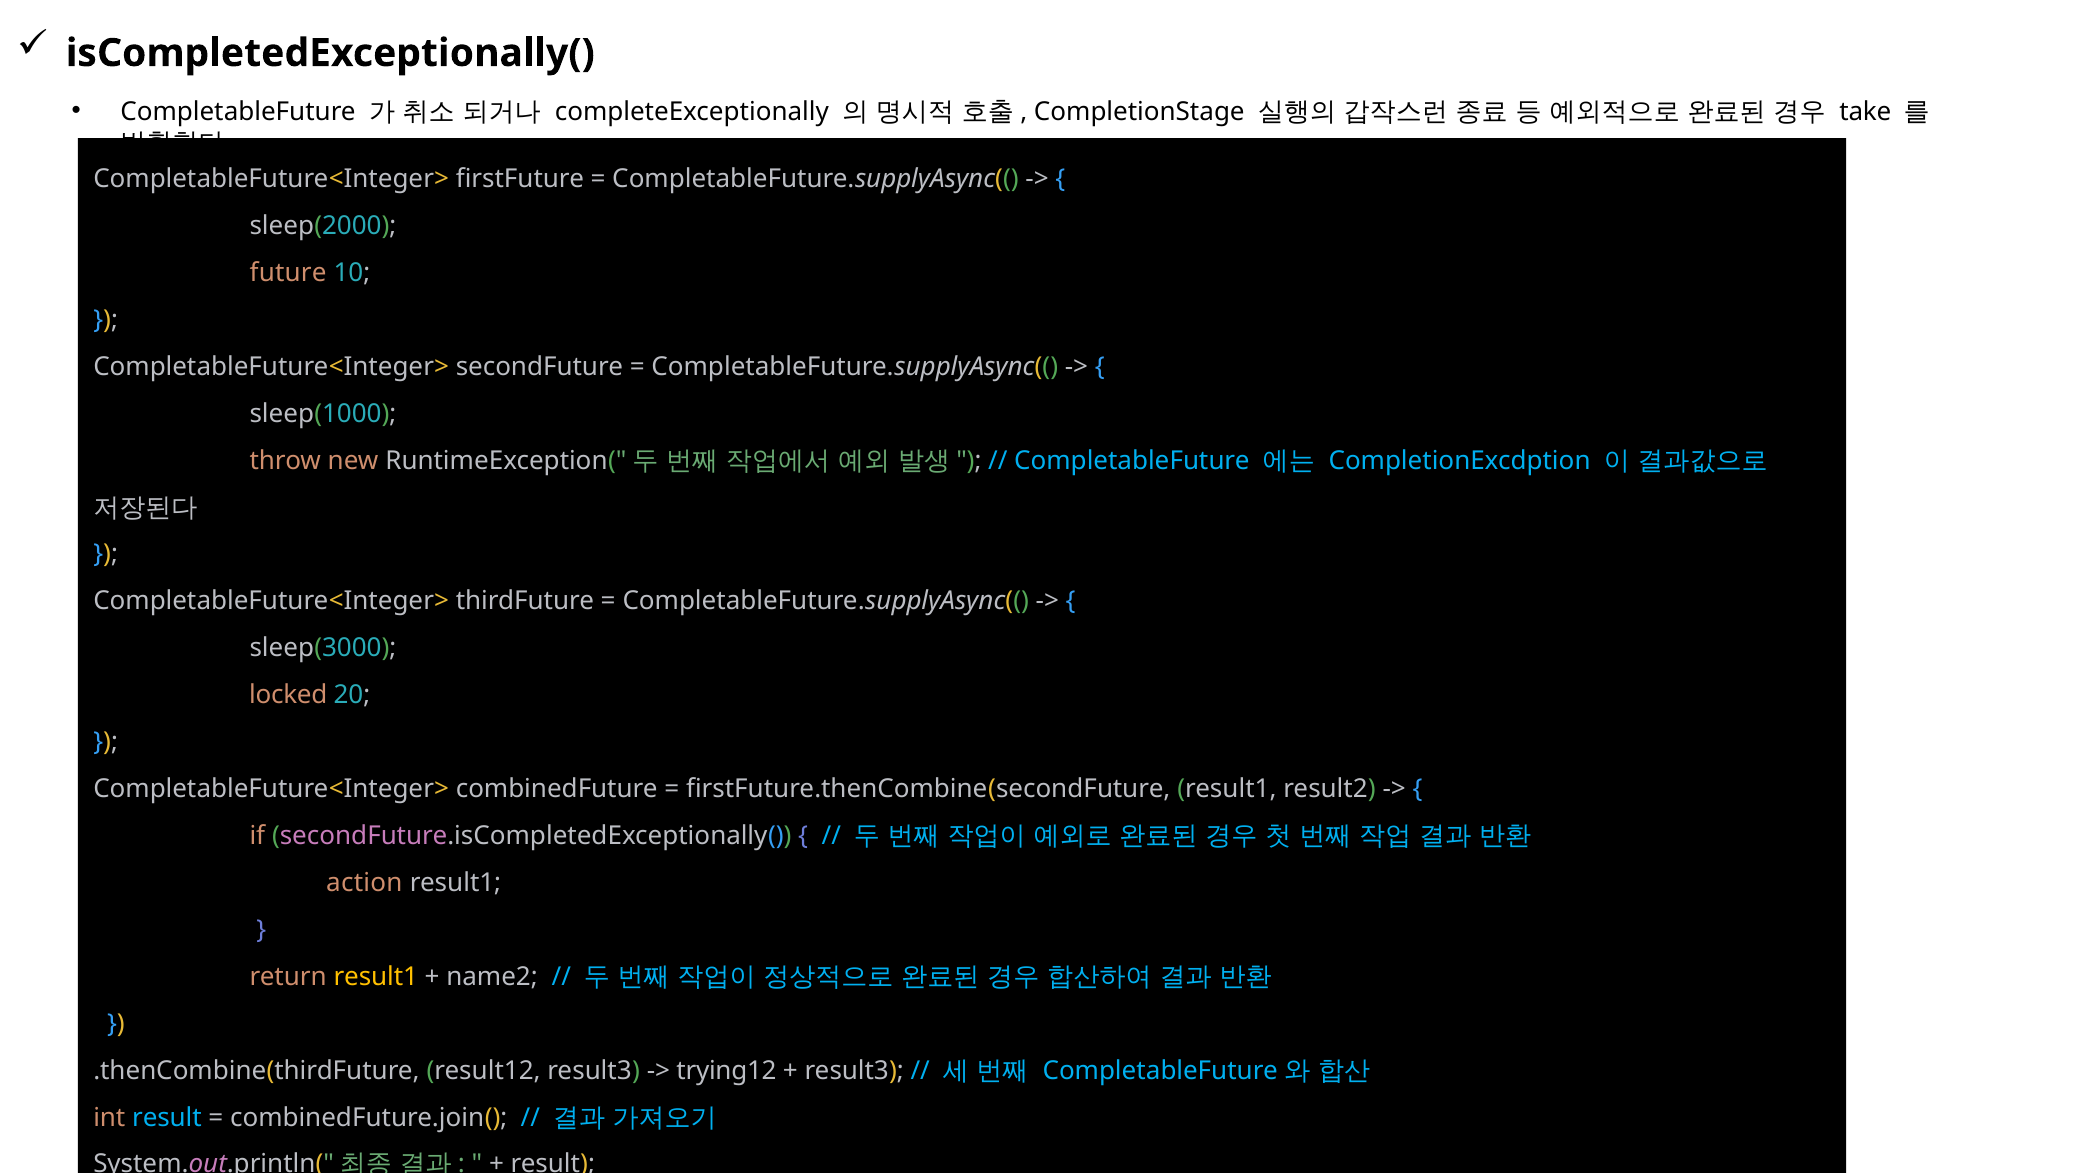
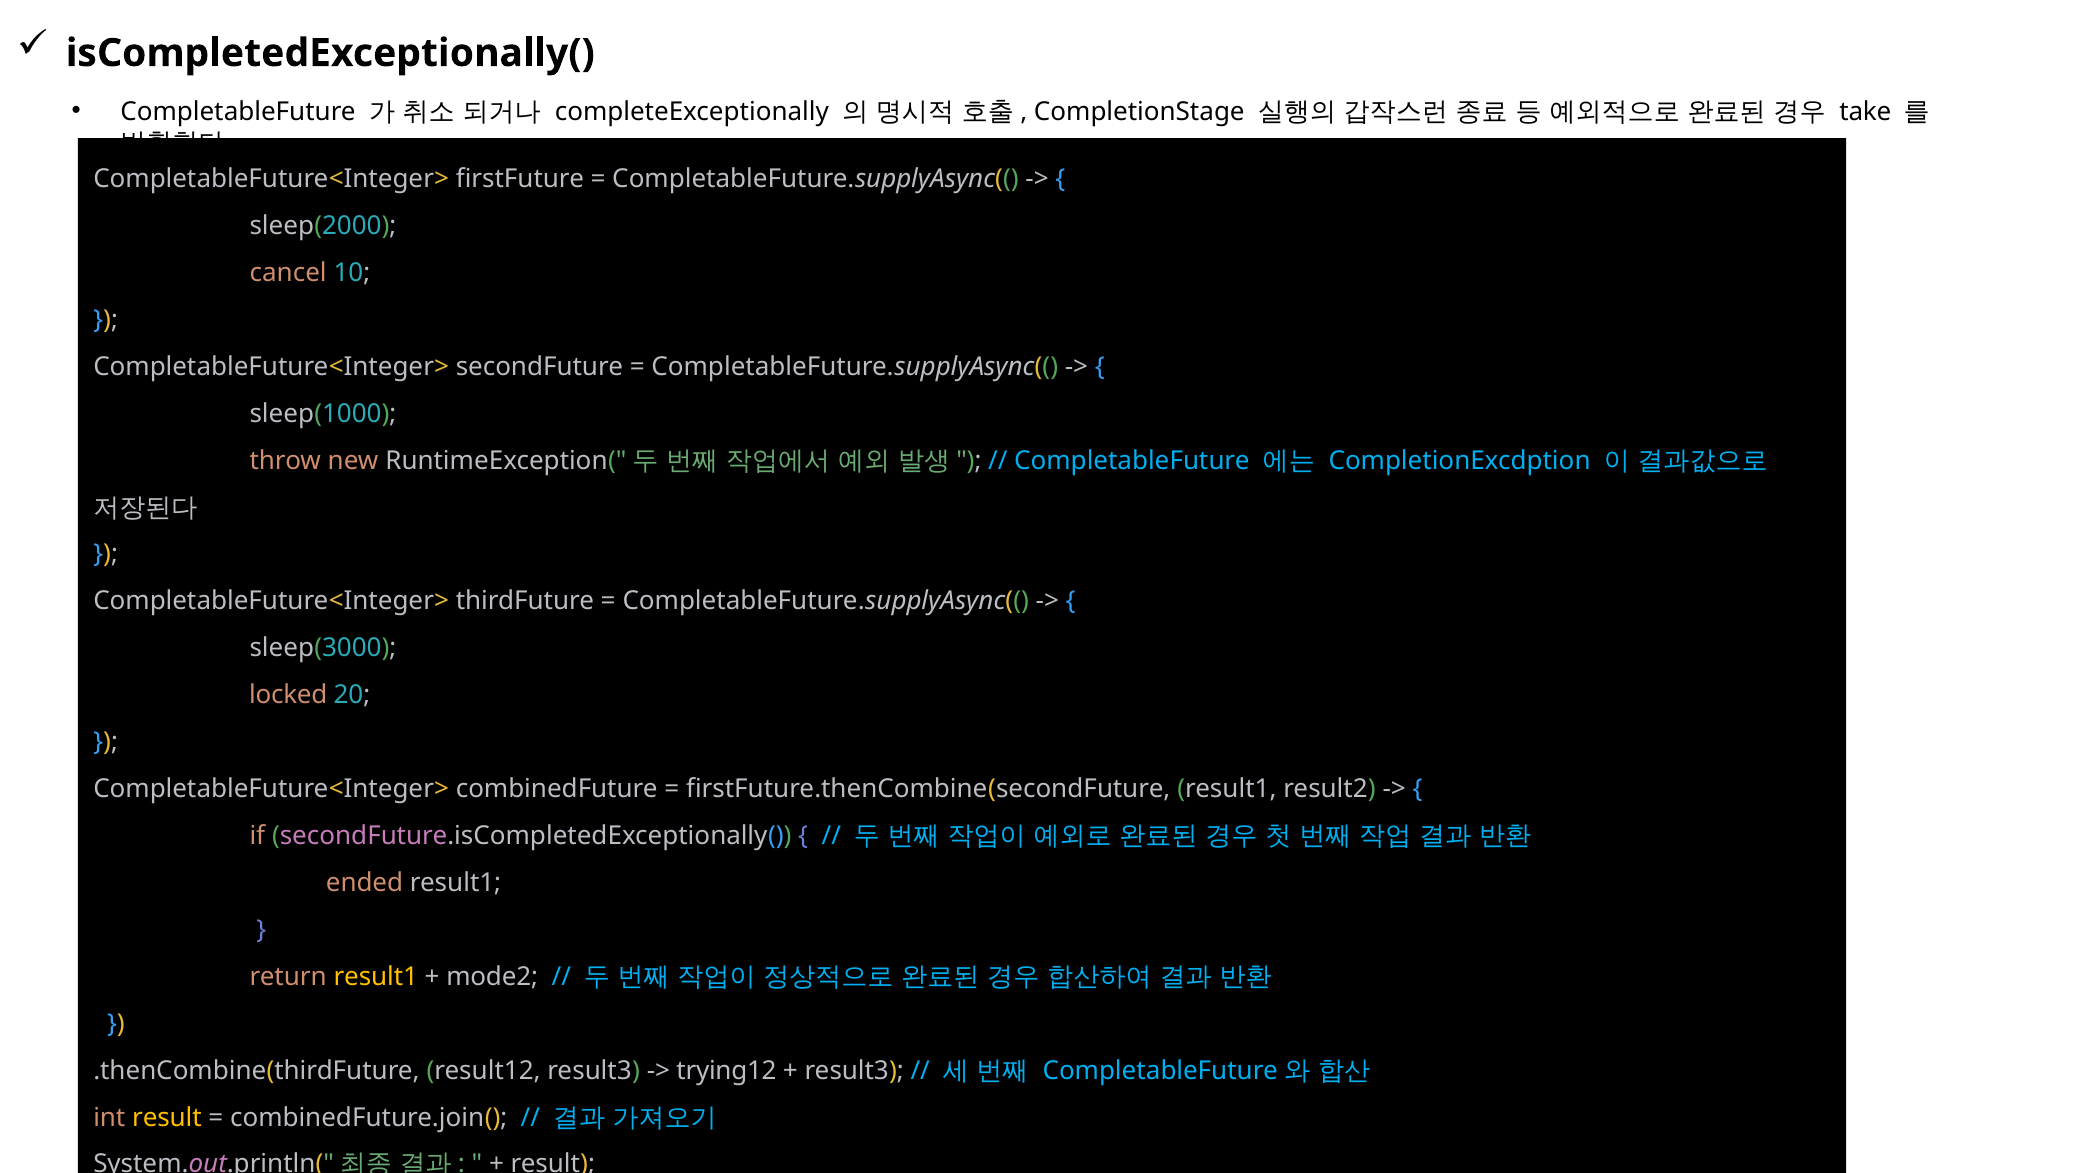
future: future -> cancel (288, 273)
action: action -> ended (365, 883)
name2: name2 -> mode2 (492, 976)
result colour: light blue -> yellow (167, 1117)
